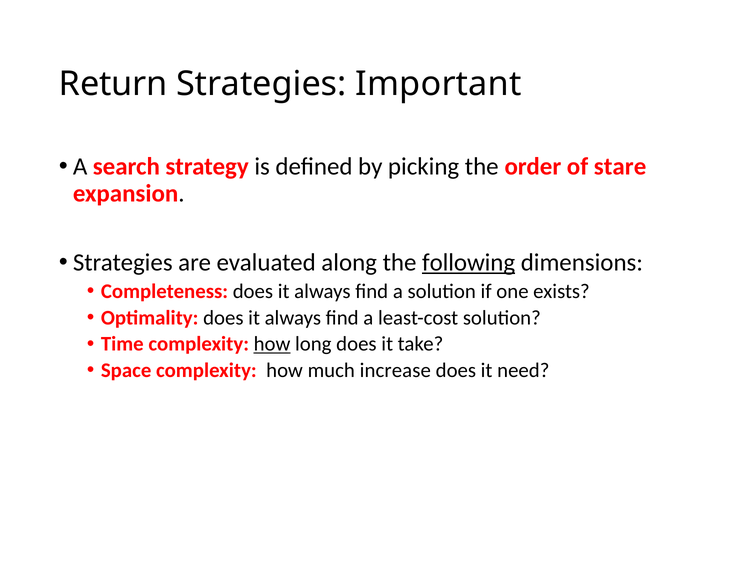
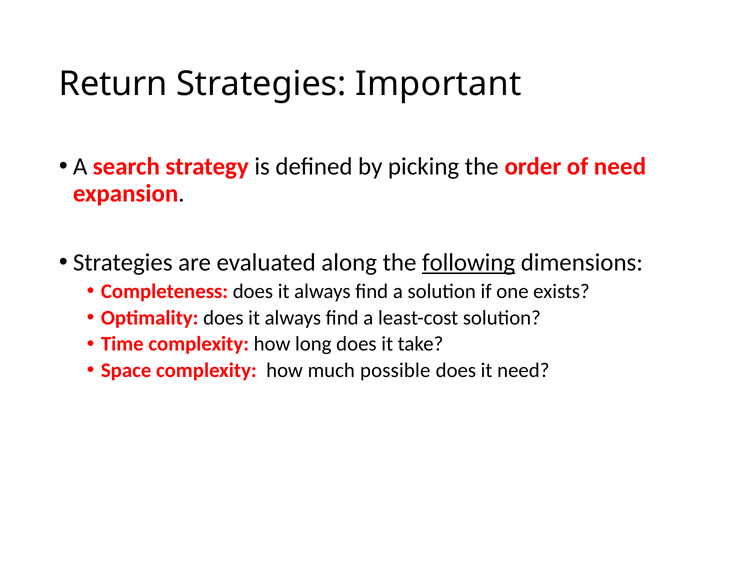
of stare: stare -> need (620, 166)
how underline: present -> none (272, 344)
increase: increase -> possible (395, 370)
